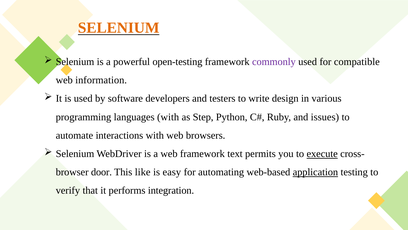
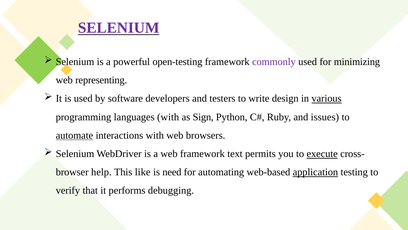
SELENIUM colour: orange -> purple (119, 28)
compatible: compatible -> minimizing (357, 62)
information: information -> representing (101, 80)
various underline: none -> present (327, 98)
Step: Step -> Sign (203, 117)
automate underline: none -> present (74, 135)
door: door -> help (101, 172)
easy: easy -> need (172, 172)
integration: integration -> debugging (171, 190)
